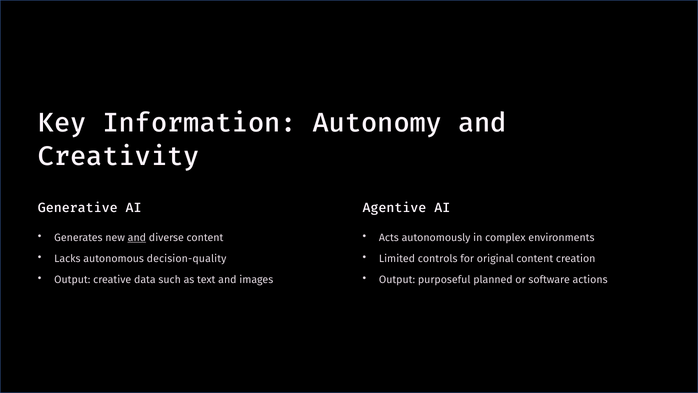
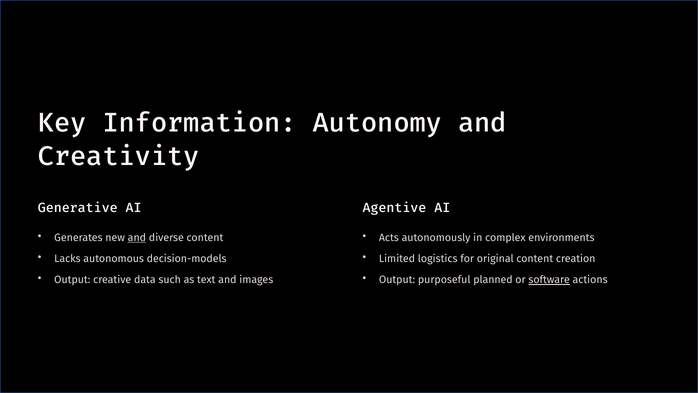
decision-quality: decision-quality -> decision-models (187, 259)
controls: controls -> logistics (438, 259)
software underline: none -> present (549, 280)
